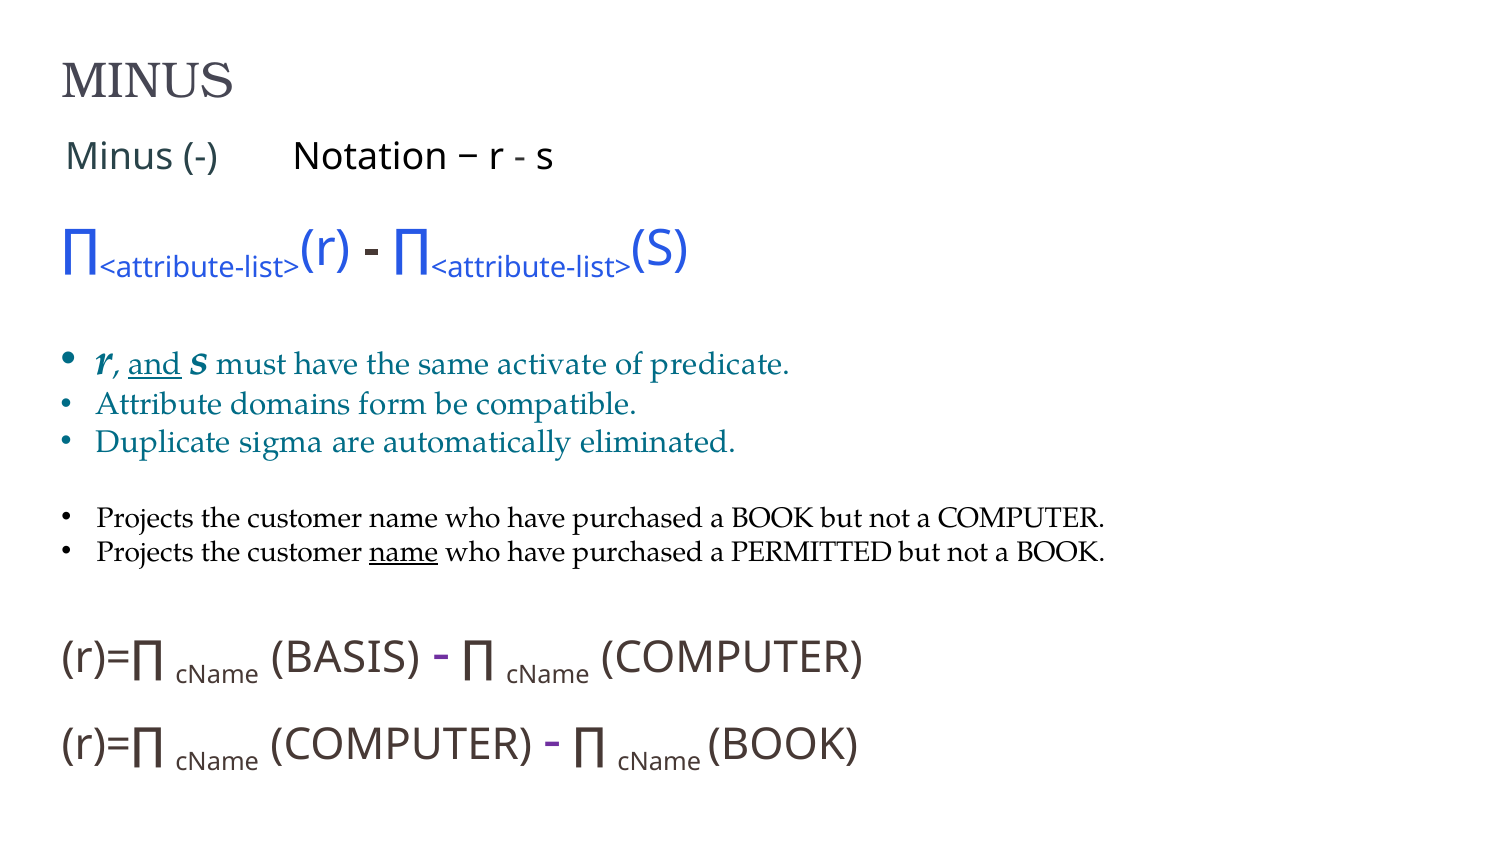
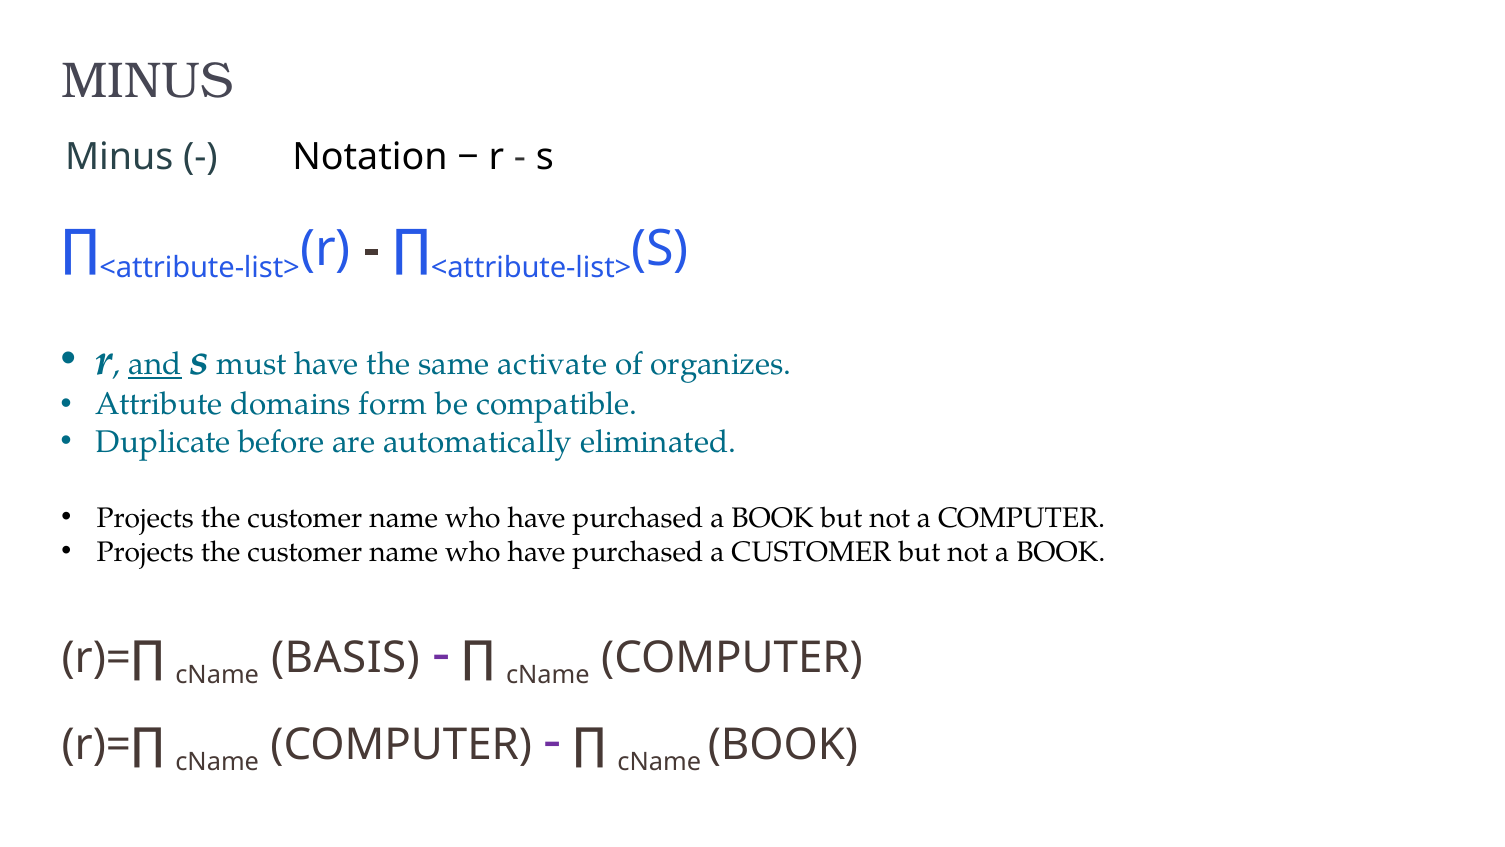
predicate: predicate -> organizes (721, 364)
sigma: sigma -> before (282, 442)
name underline: present -> none (404, 552)
a PERMITTED: PERMITTED -> CUSTOMER (811, 552)
